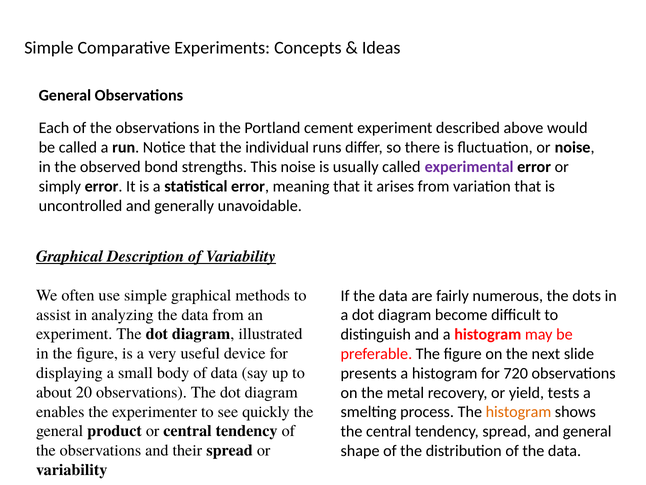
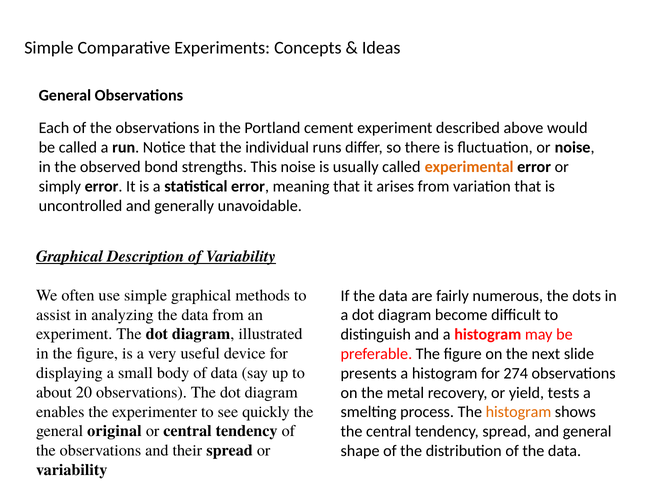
experimental colour: purple -> orange (469, 167)
720: 720 -> 274 (516, 373)
product: product -> original (114, 431)
